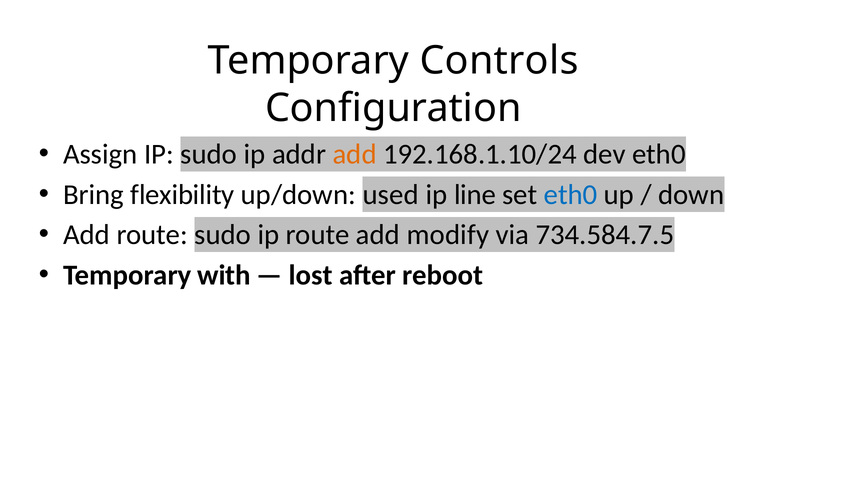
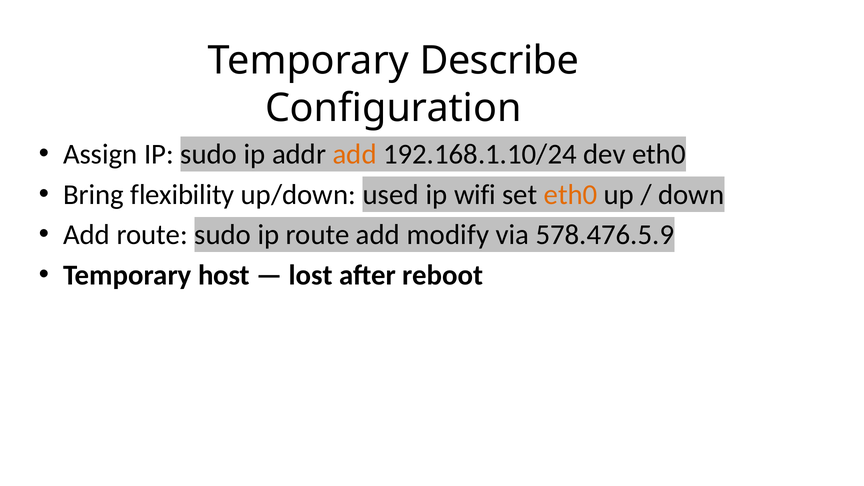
Controls: Controls -> Describe (499, 61)
line: line -> wifi (475, 195)
eth0 colour: blue -> orange (571, 195)
734.584.7.5: 734.584.7.5 -> 578.476.5.9 (605, 235)
with: with -> host (224, 275)
